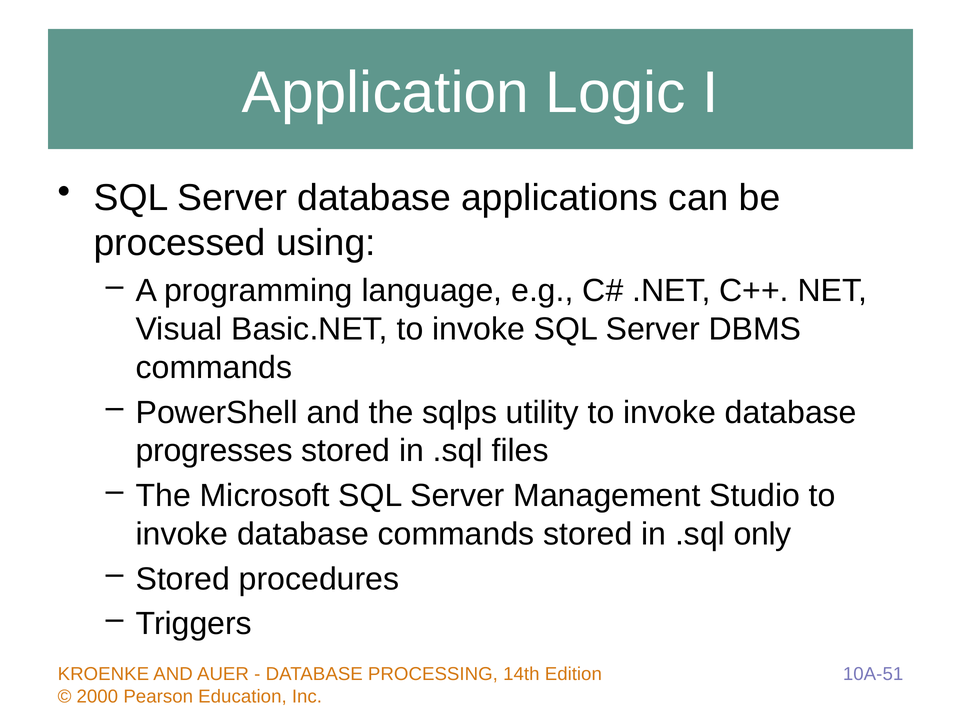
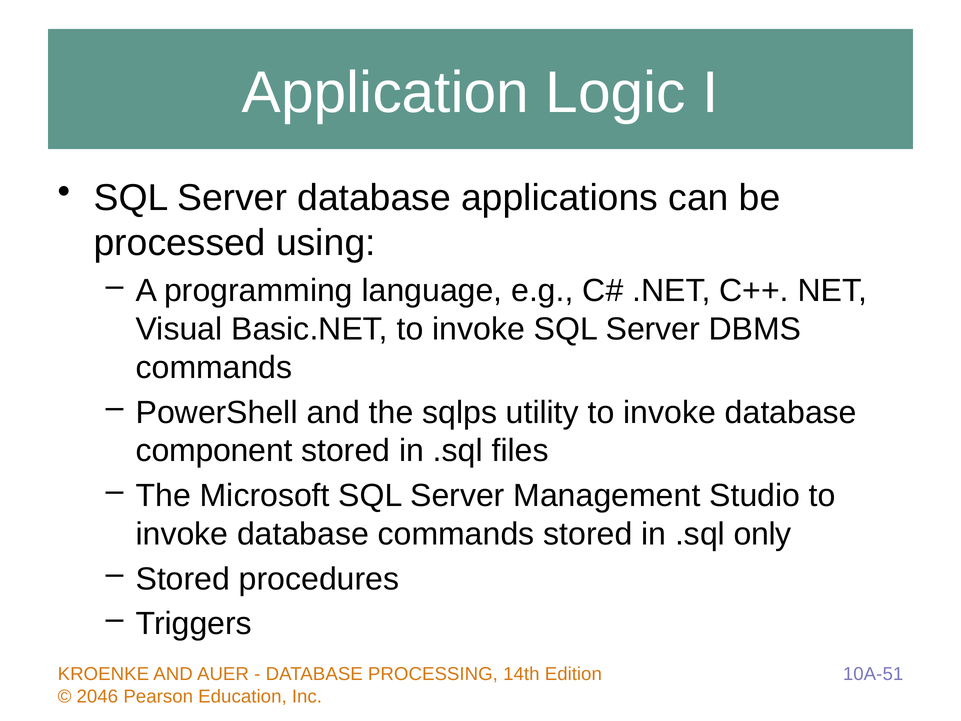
progresses: progresses -> component (214, 451)
2000: 2000 -> 2046 (97, 696)
